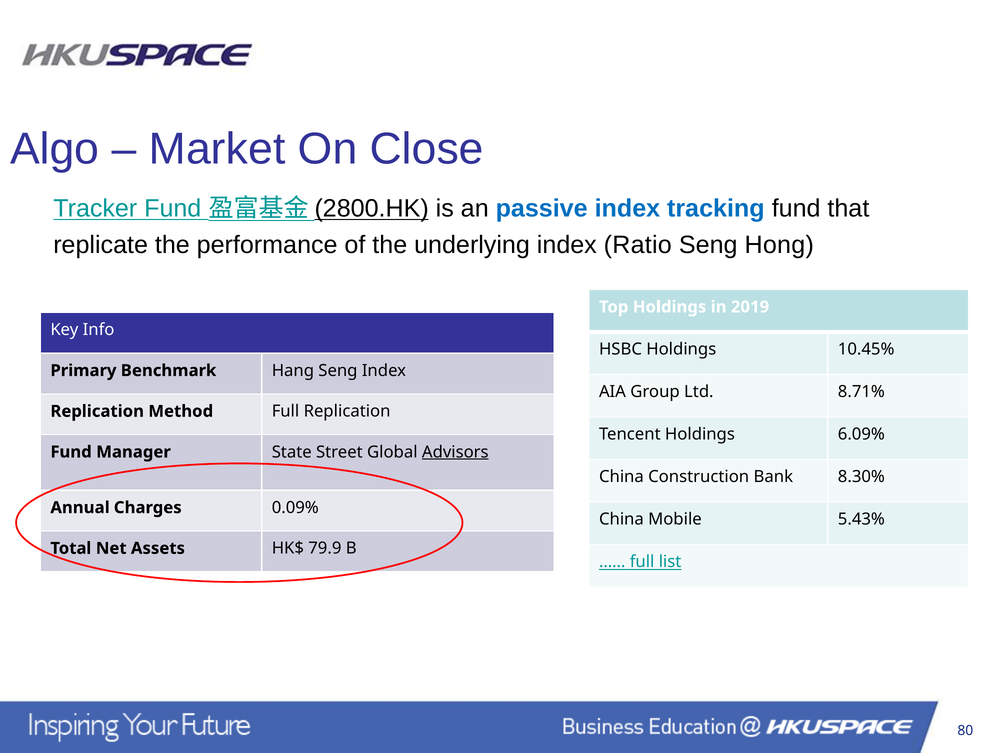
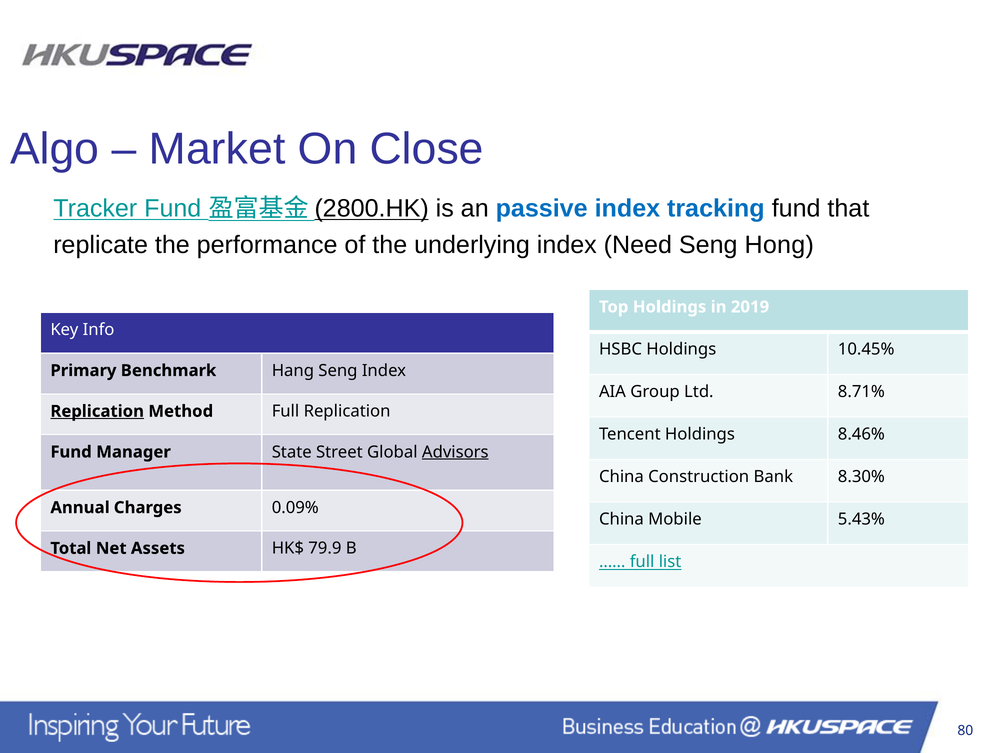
Ratio: Ratio -> Need (638, 245)
Replication underline: none -> present (97, 411)
6.09%: 6.09% -> 8.46% (861, 434)
